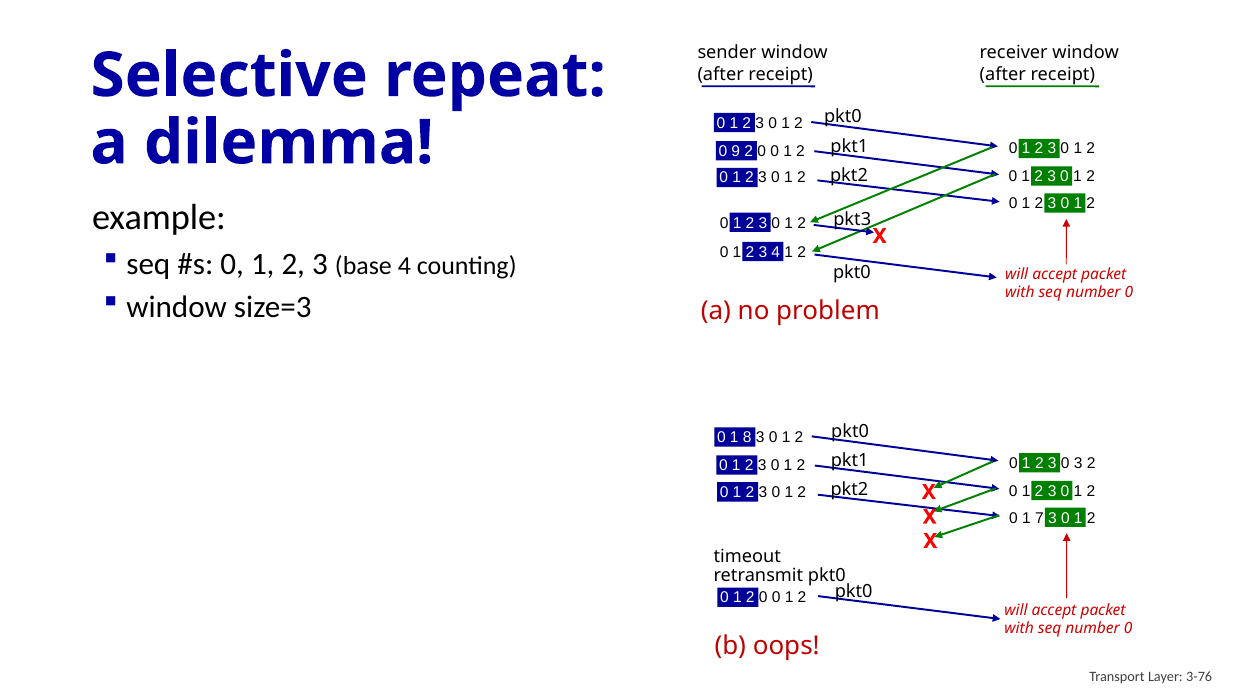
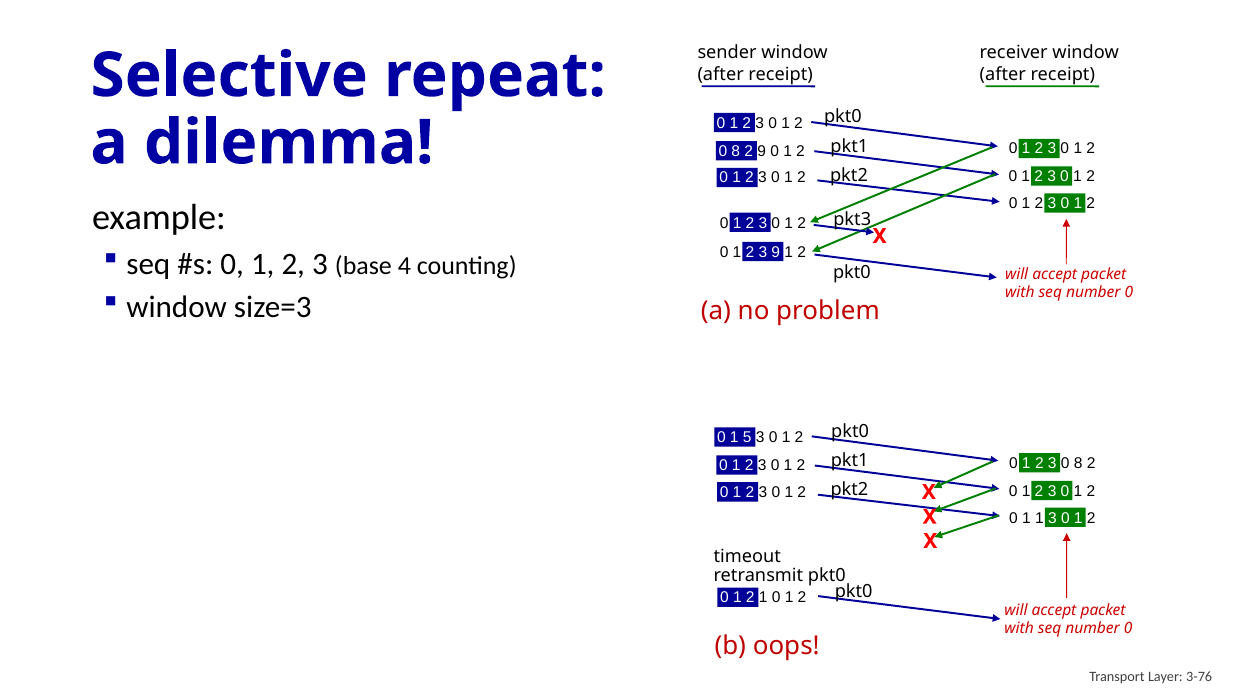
9: 9 -> 8 (736, 151)
0: 0 -> 9 (762, 151)
3 4: 4 -> 9 (776, 252)
8: 8 -> 5 (747, 437)
3 0 3: 3 -> 8 (1078, 463)
1 7: 7 -> 1 (1039, 518)
0: 0 -> 1 (763, 598)
